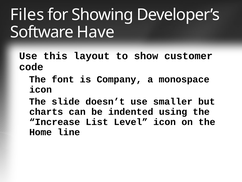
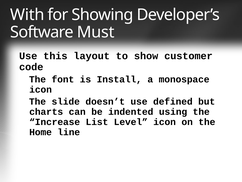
Files: Files -> With (27, 15)
Have: Have -> Must (96, 32)
Company: Company -> Install (119, 79)
smaller: smaller -> defined (173, 101)
